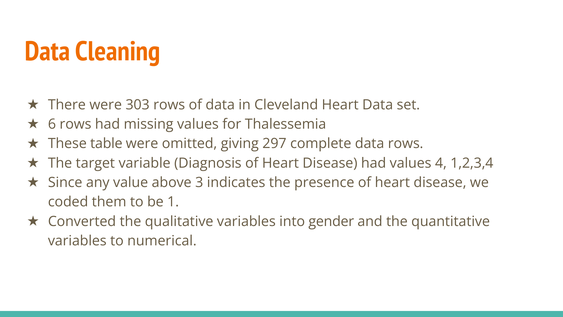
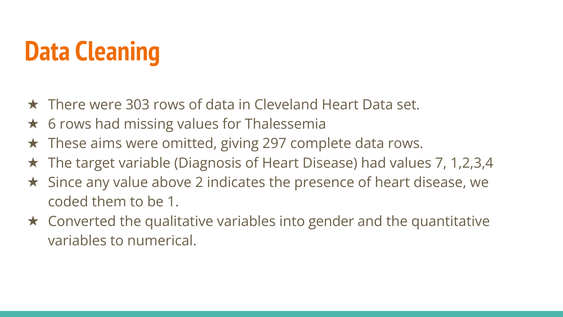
table: table -> aims (106, 143)
4: 4 -> 7 (441, 163)
3: 3 -> 2 (199, 182)
